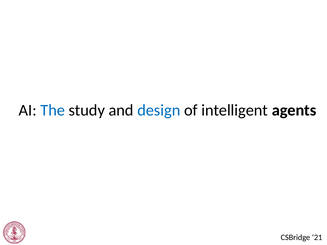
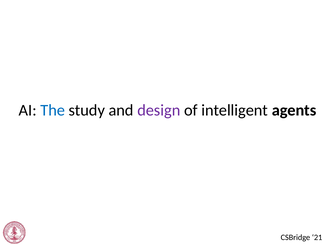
design colour: blue -> purple (159, 110)
